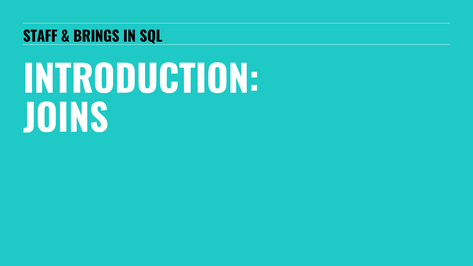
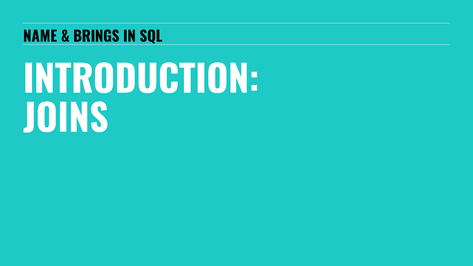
STAFF: STAFF -> NAME (40, 37)
